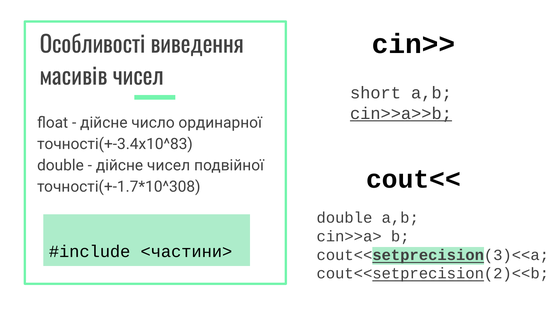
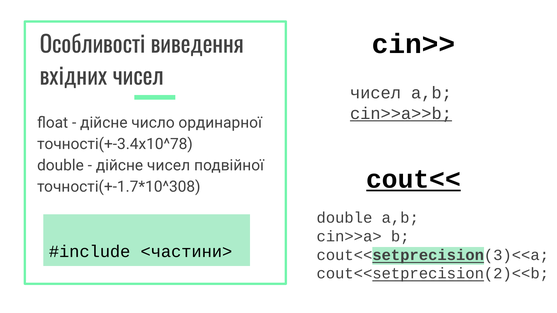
масивів: масивів -> вхідних (74, 77)
short: short -> чисел (375, 93)
точності(+-3.4x10^83: точності(+-3.4x10^83 -> точності(+-3.4x10^78 (115, 144)
cout<< underline: none -> present (414, 179)
